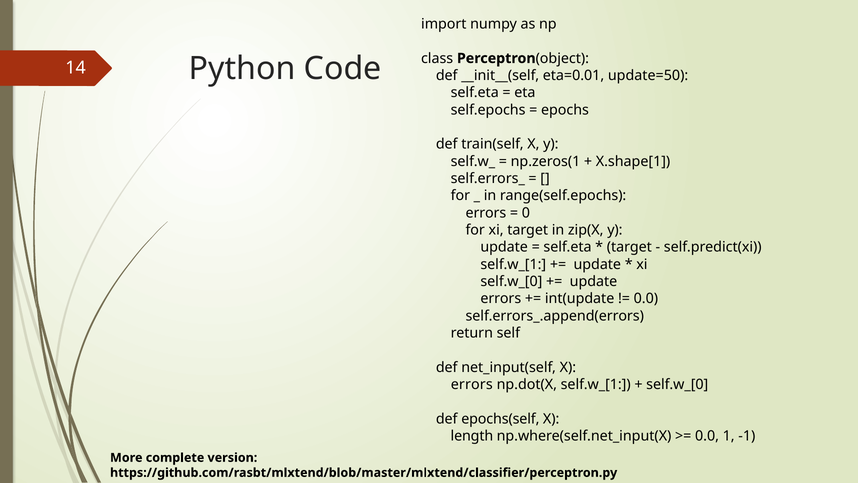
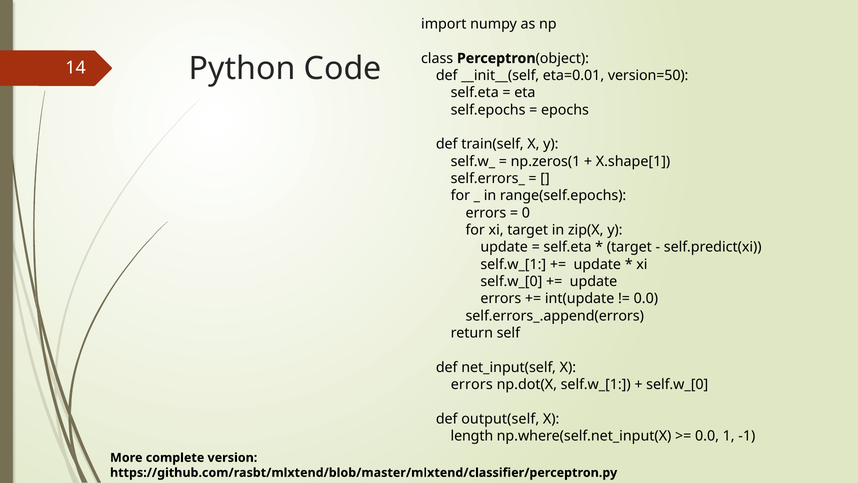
update=50: update=50 -> version=50 (648, 75)
epochs(self: epochs(self -> output(self (500, 418)
